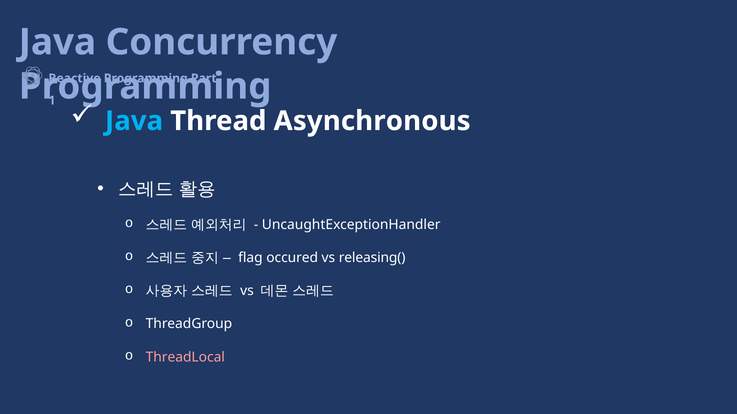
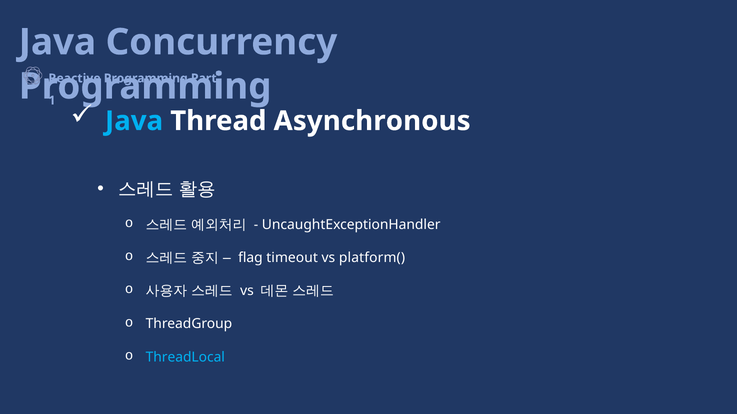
occured: occured -> timeout (292, 258)
releasing(: releasing( -> platform( (372, 258)
ThreadLocal colour: pink -> light blue (185, 357)
